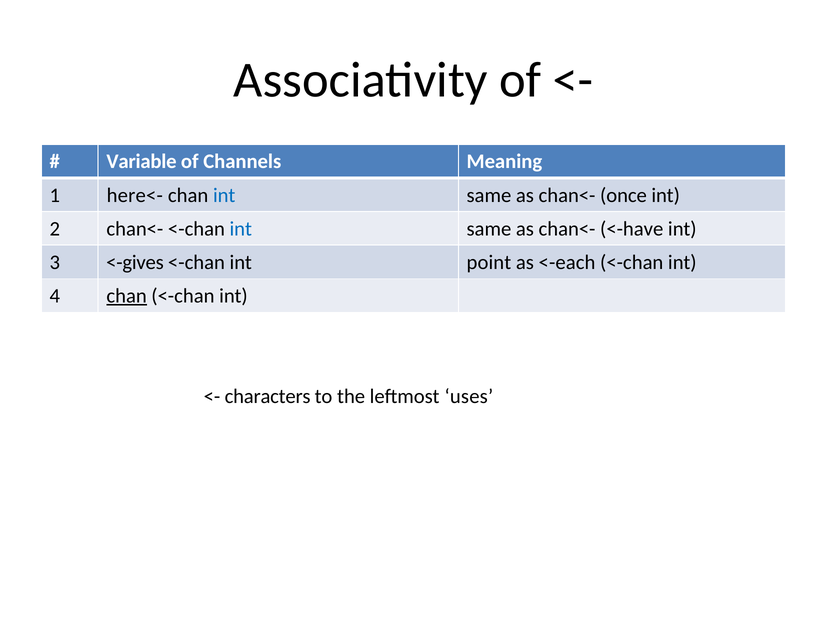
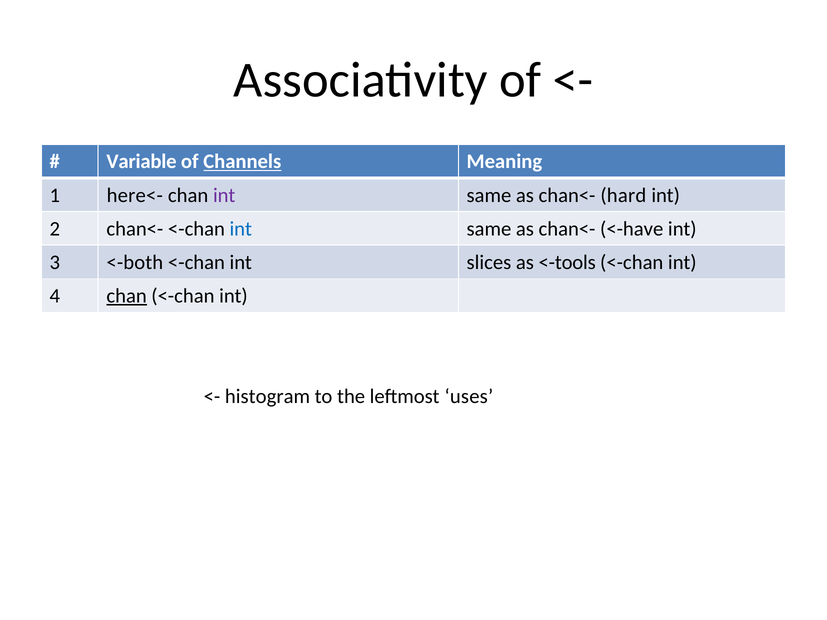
Channels underline: none -> present (242, 162)
int colour: blue -> purple (224, 195)
once: once -> hard (623, 195)
<-gives: <-gives -> <-both (135, 262)
point: point -> slices (489, 262)
<-each: <-each -> <-tools (567, 262)
characters: characters -> histogram (268, 397)
